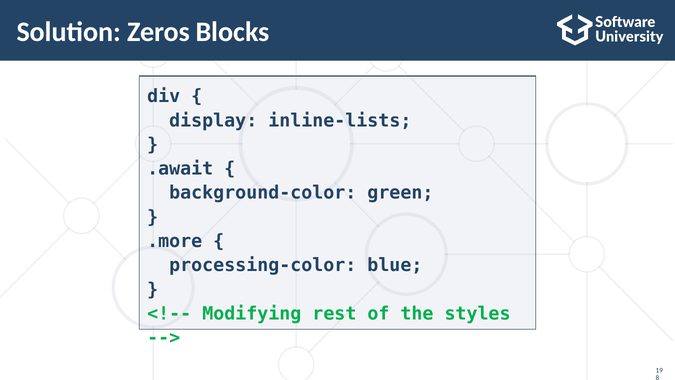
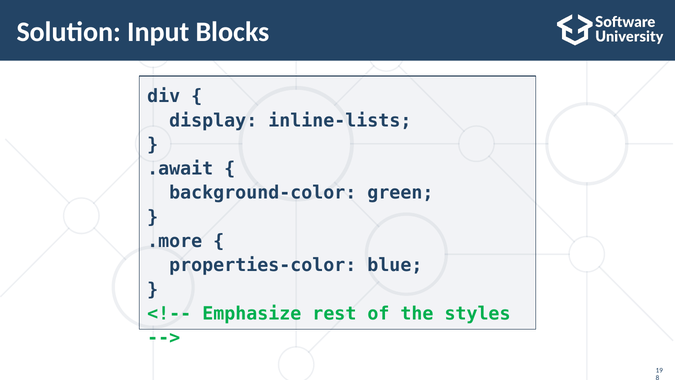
Zeros: Zeros -> Input (158, 32)
processing-color: processing-color -> properties-color (263, 265)
Modifying: Modifying -> Emphasize (252, 313)
